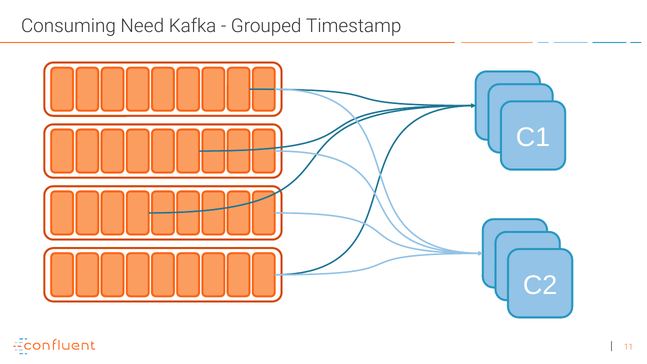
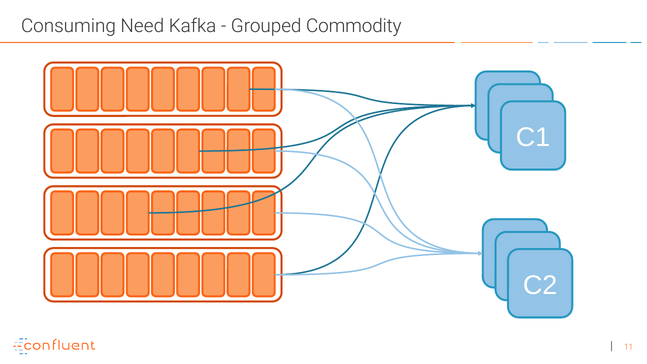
Timestamp: Timestamp -> Commodity (354, 26)
